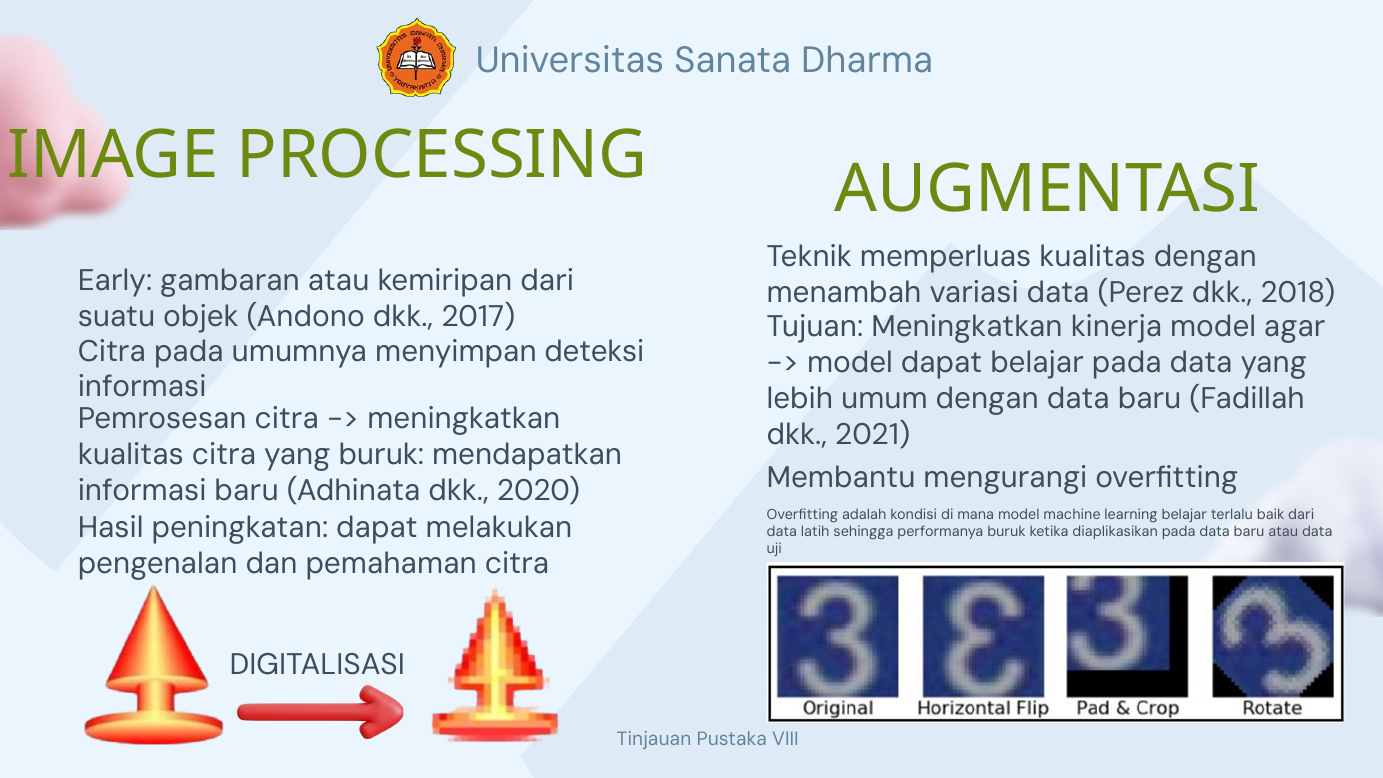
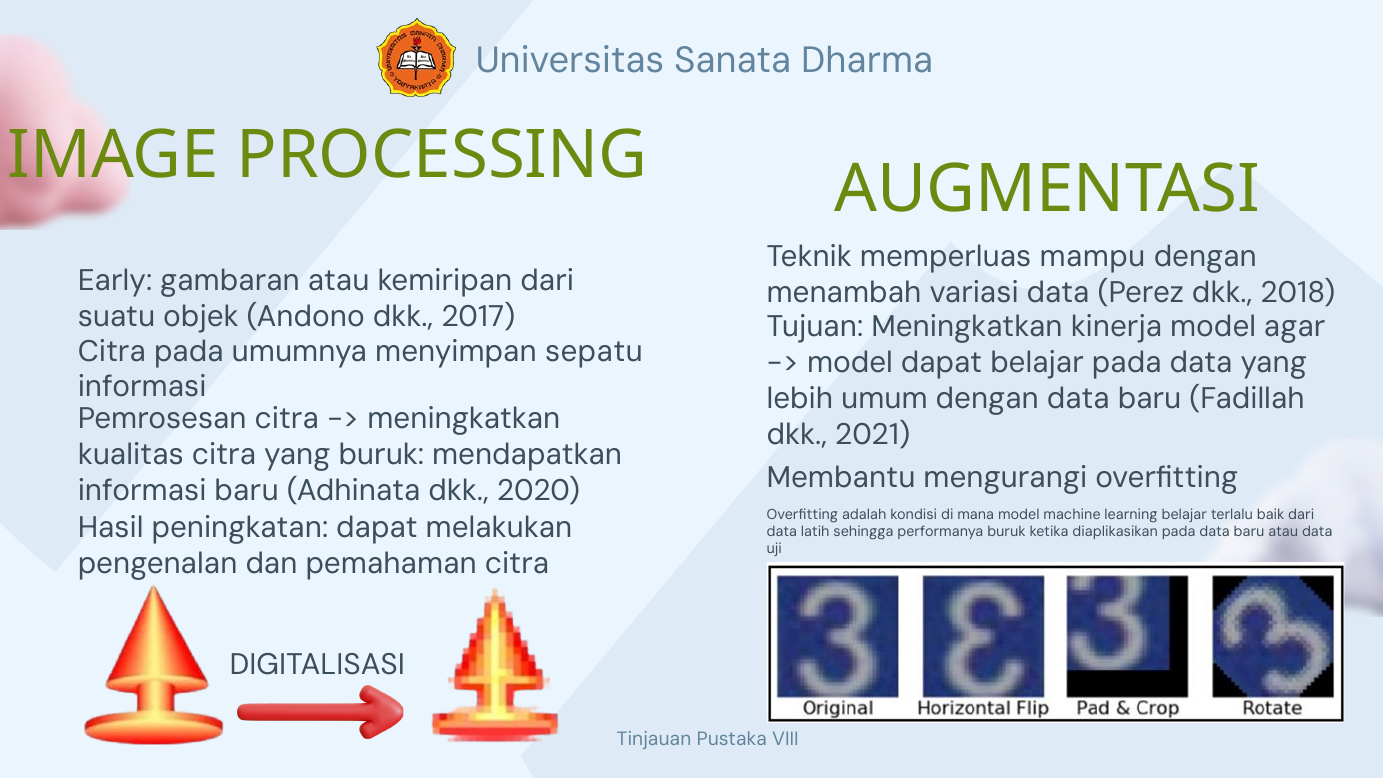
memperluas kualitas: kualitas -> mampu (1092, 257)
deteksi: deteksi -> sepatu (594, 351)
